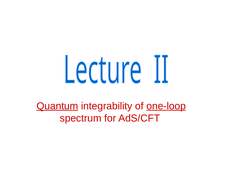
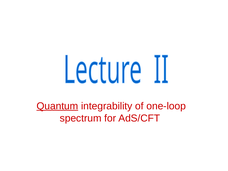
one-loop underline: present -> none (166, 106)
